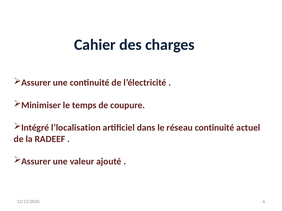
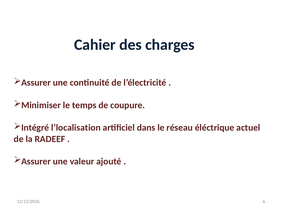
réseau continuité: continuité -> éléctrique (215, 128)
